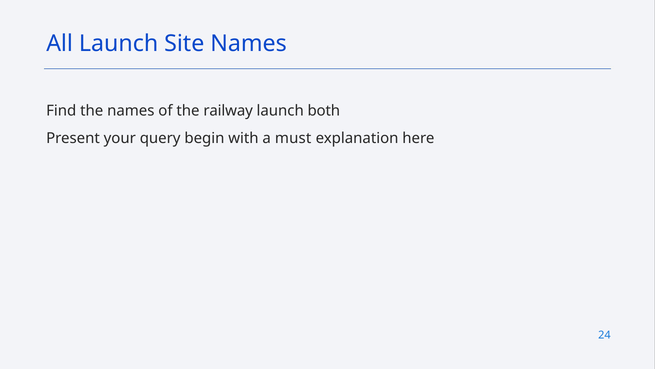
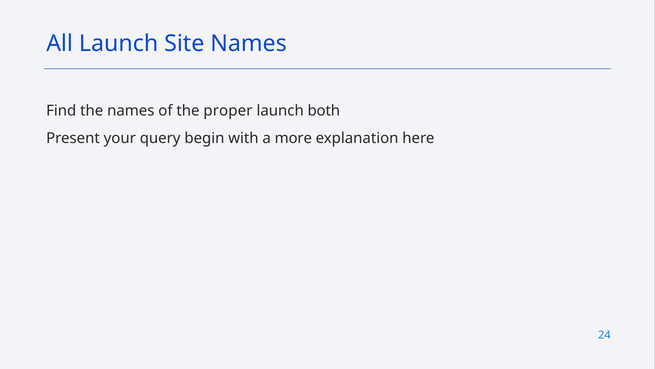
railway: railway -> proper (228, 111)
must: must -> more (293, 138)
